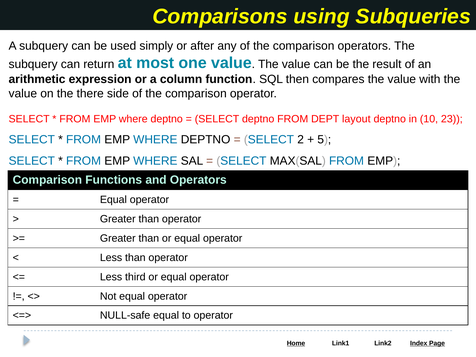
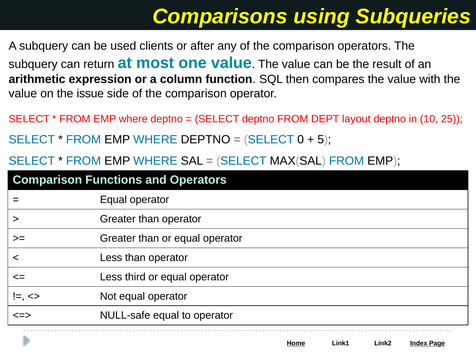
simply: simply -> clients (156, 46)
there: there -> issue (90, 94)
23: 23 -> 25 (452, 119)
2: 2 -> 0 (301, 140)
